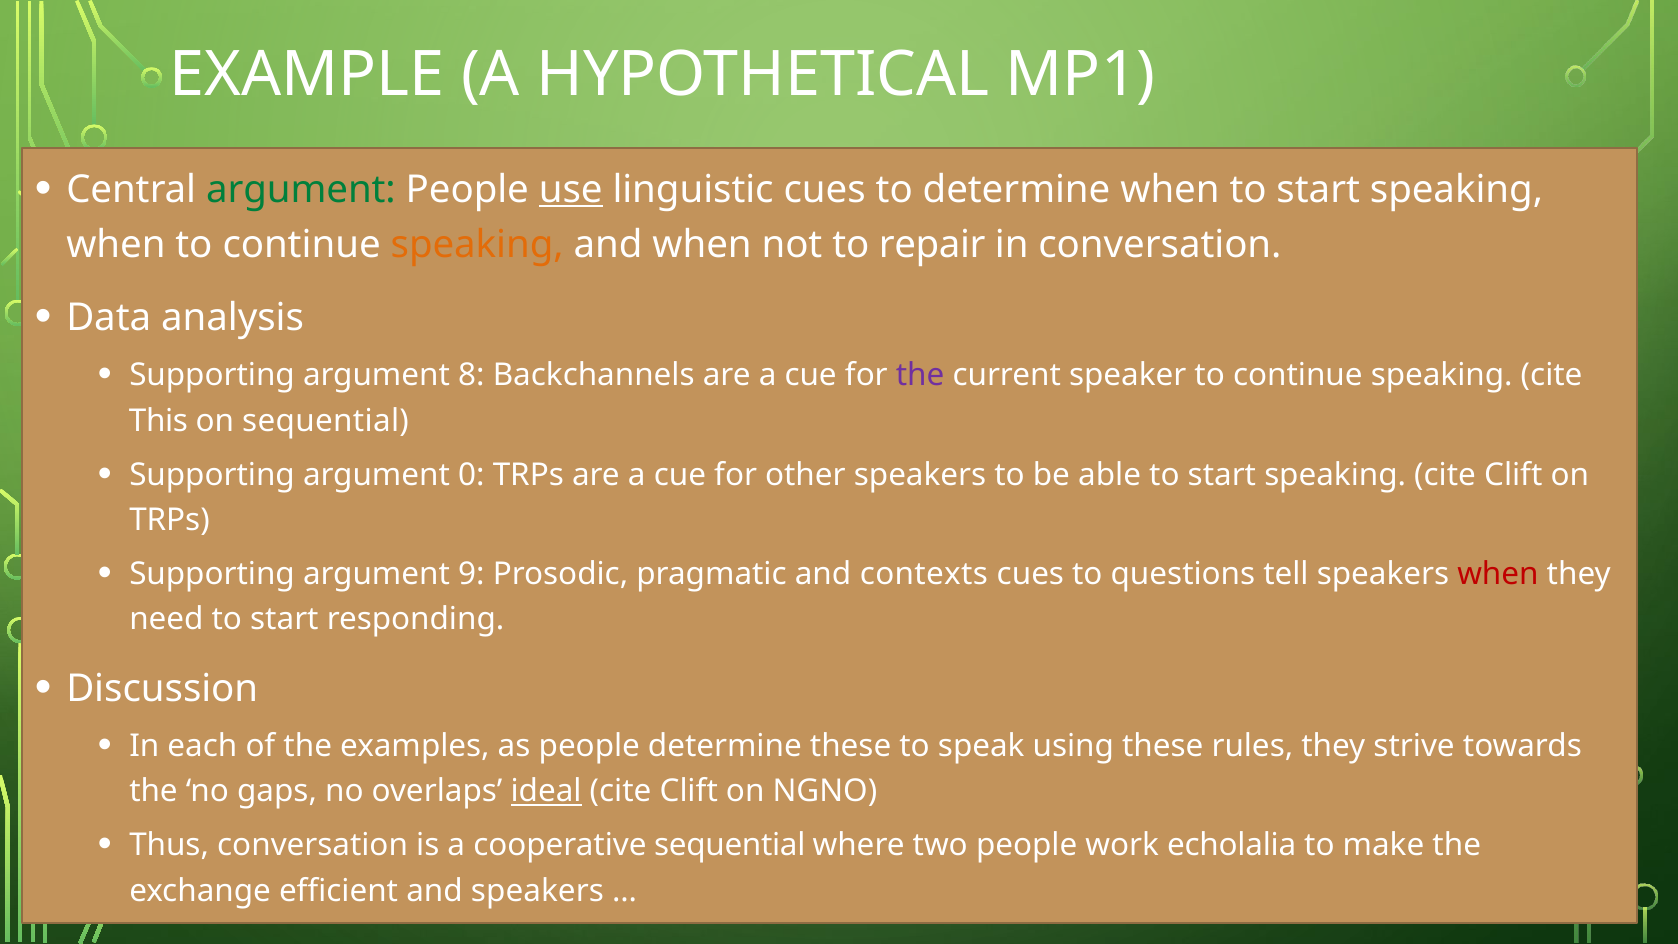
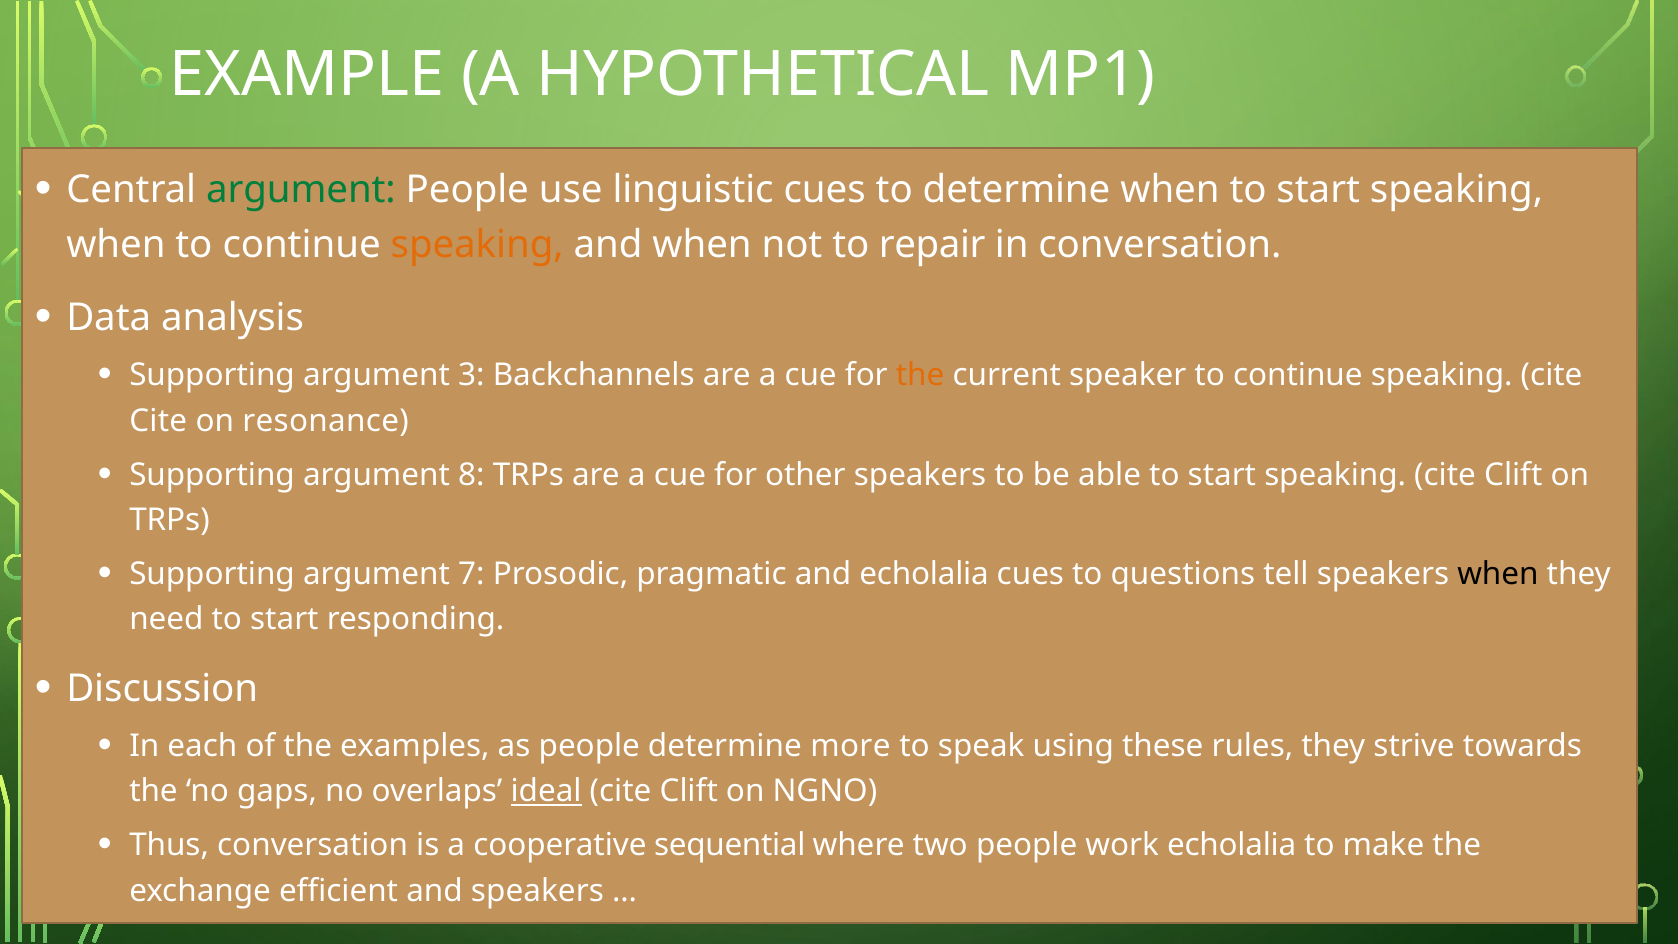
use underline: present -> none (571, 189)
8: 8 -> 3 (471, 375)
the colour: purple -> orange (920, 375)
This: This -> Cite (158, 421)
on sequential: sequential -> resonance (326, 421)
0: 0 -> 8 (471, 475)
9: 9 -> 7 (471, 574)
and contexts: contexts -> echolalia (924, 574)
when colour: red -> black (1498, 574)
determine these: these -> more (850, 746)
